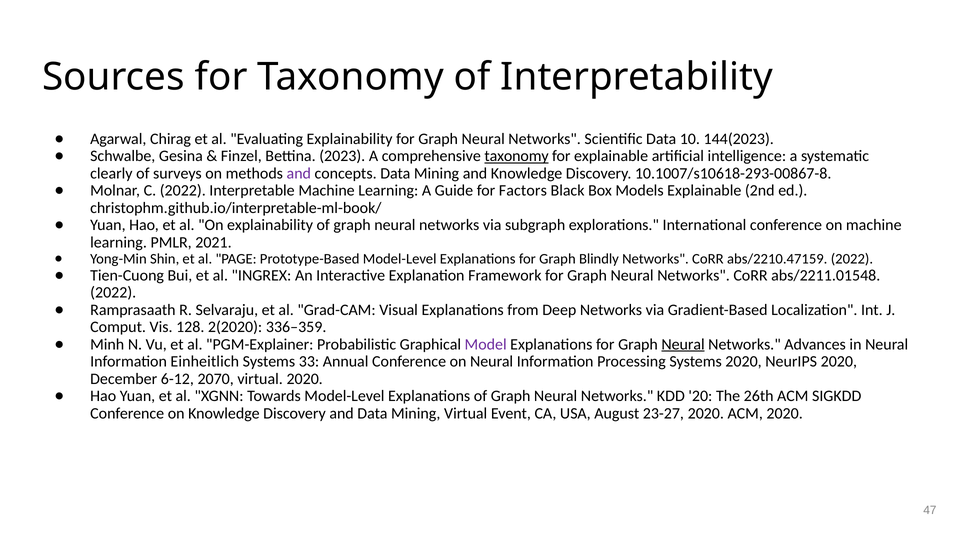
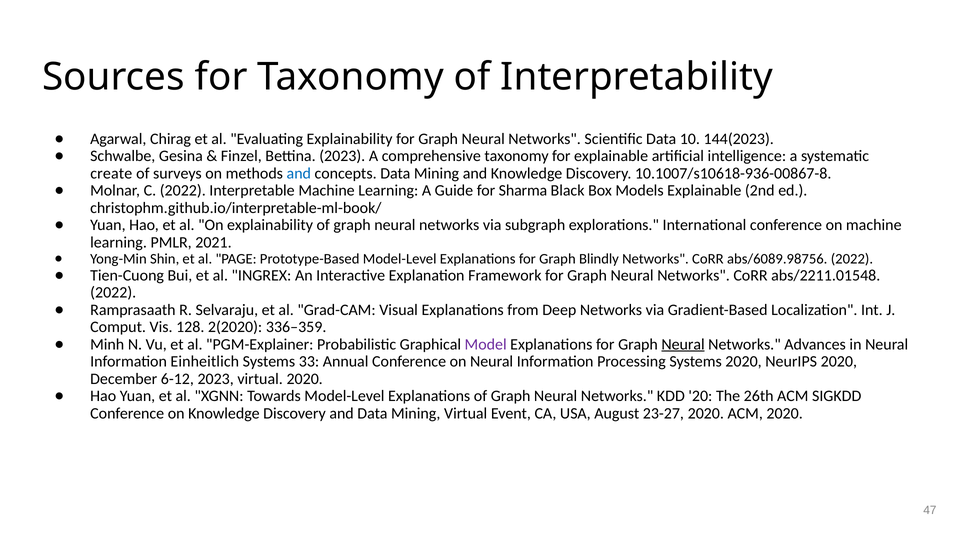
taxonomy underline: present -> none (517, 156)
clearly: clearly -> create (111, 174)
and colour: purple -> blue (299, 174)
10.1007/s10618-293-00867-8: 10.1007/s10618-293-00867-8 -> 10.1007/s10618-936-00867-8 (733, 174)
Factors: Factors -> Sharma (523, 191)
abs/2210.47159: abs/2210.47159 -> abs/6089.98756 (777, 259)
6-12 2070: 2070 -> 2023 (216, 379)
